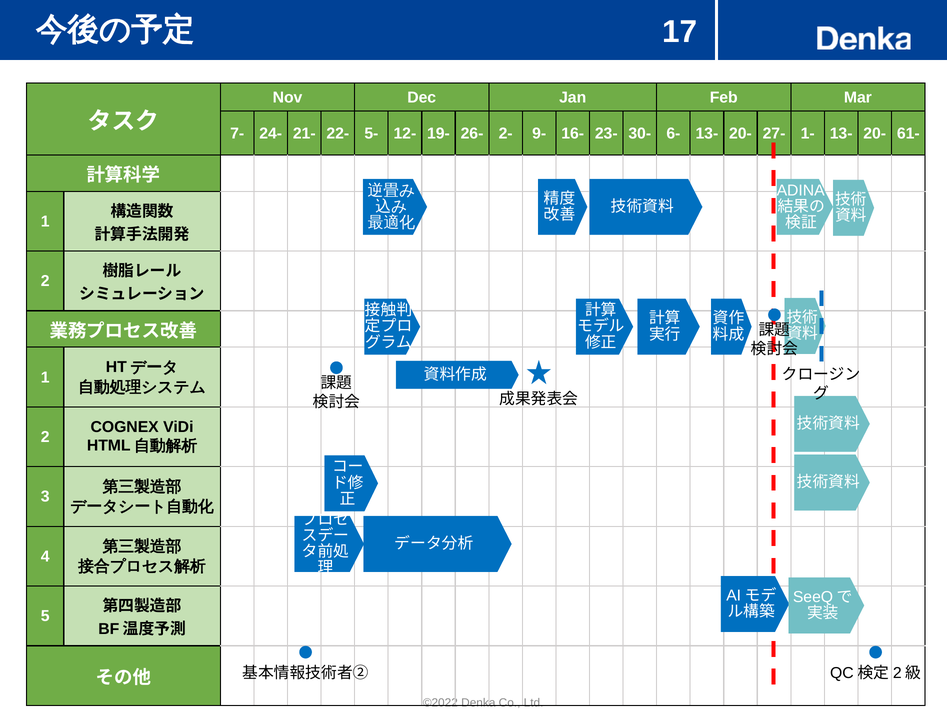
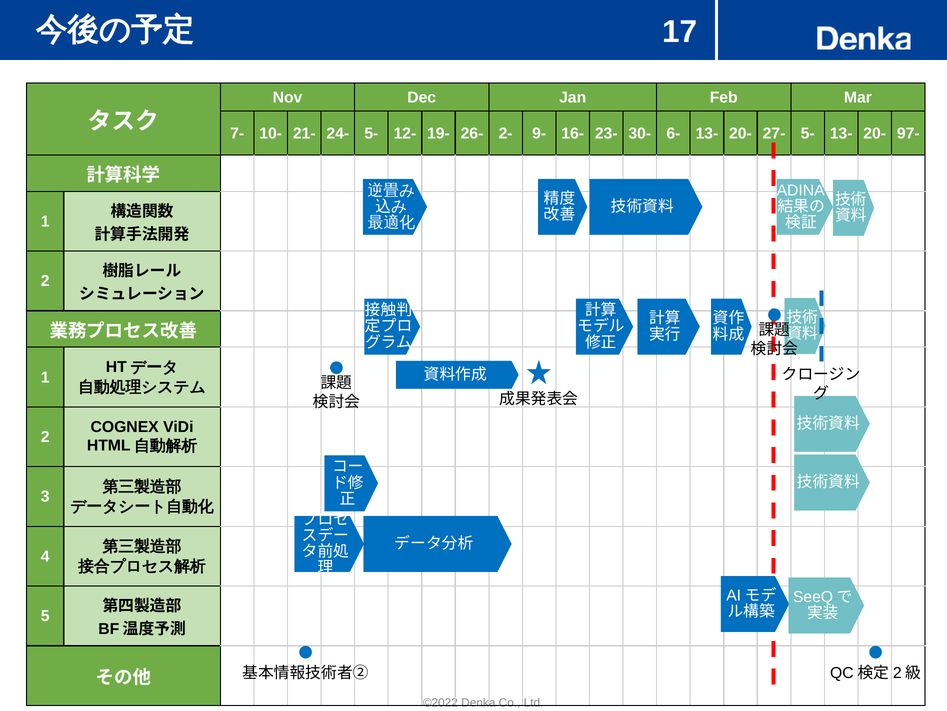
24-: 24- -> 10- (271, 133)
22-: 22- -> 24- (338, 133)
27- 1-: 1- -> 5- (808, 133)
61-: 61- -> 97- (908, 133)
